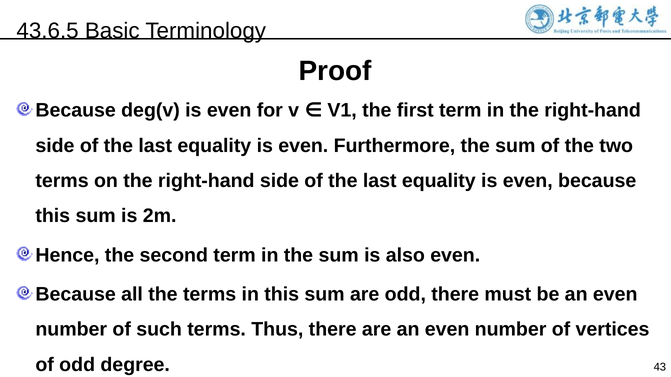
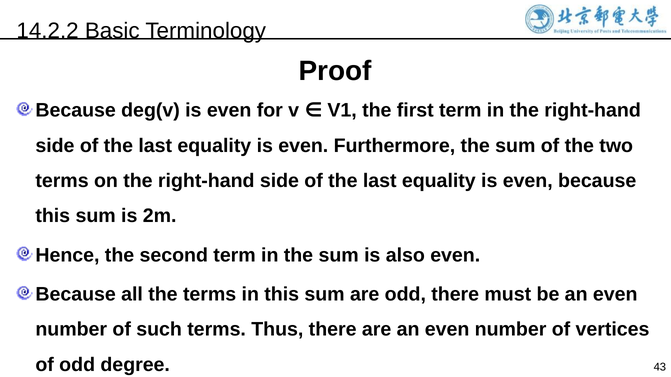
43.6.5: 43.6.5 -> 14.2.2 (48, 31)
